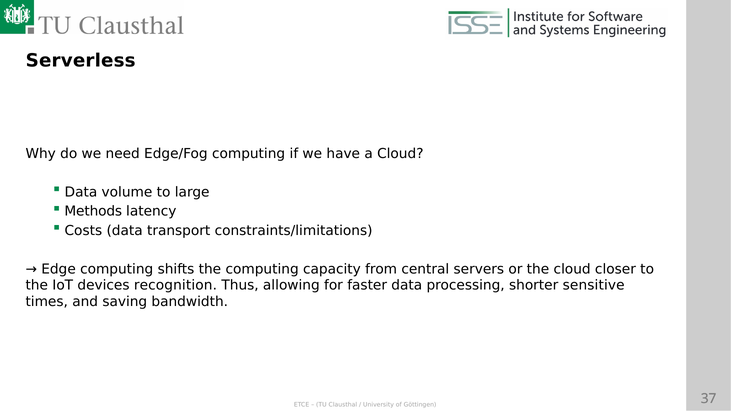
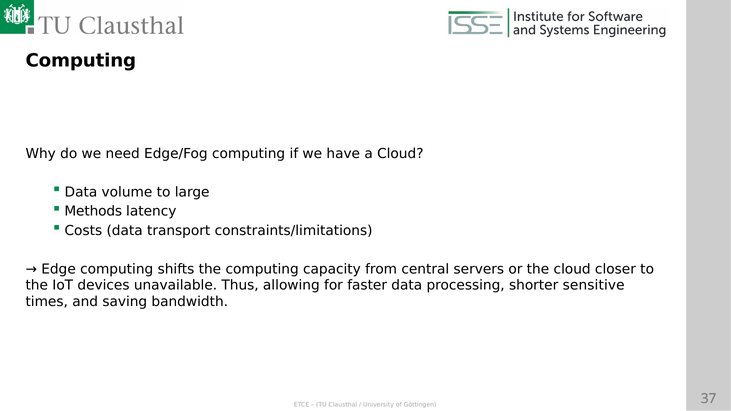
Serverless: Serverless -> Computing (81, 61)
recognition: recognition -> unavailable (176, 286)
